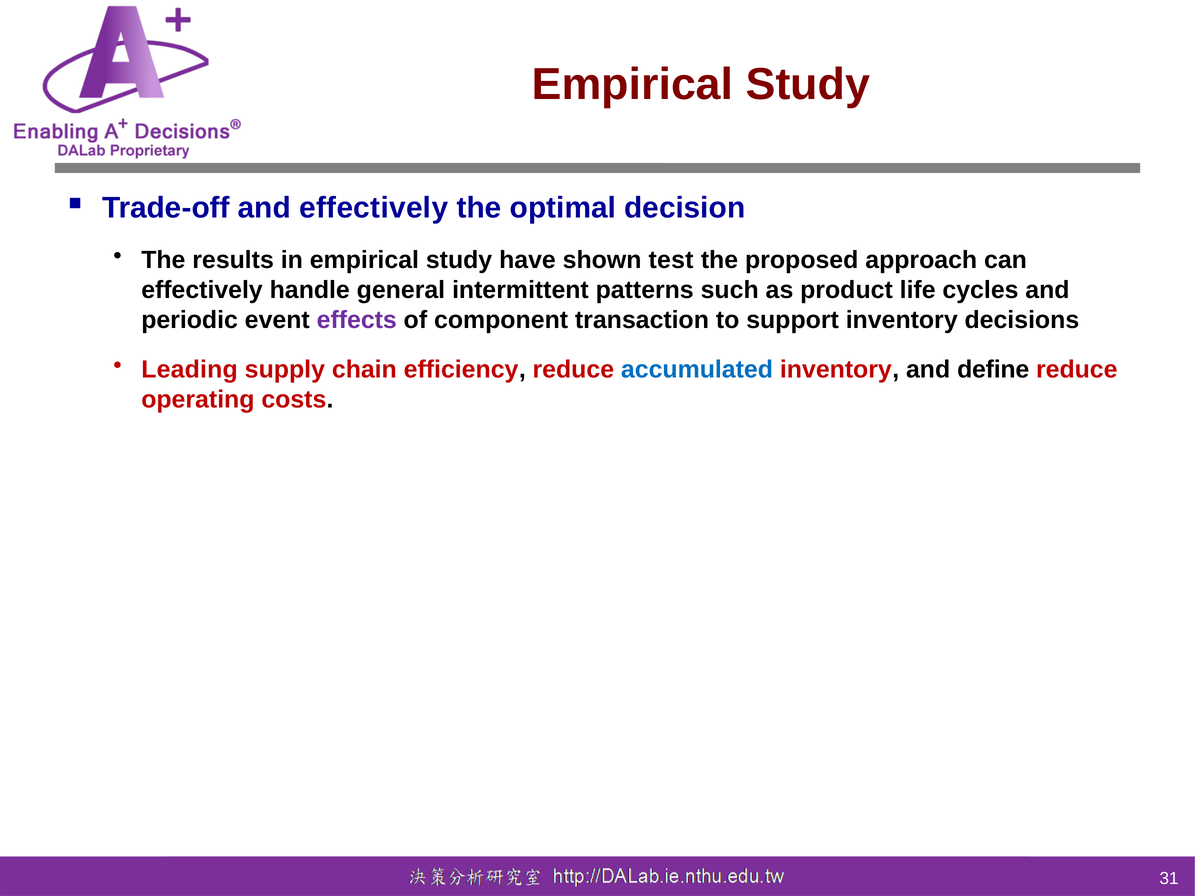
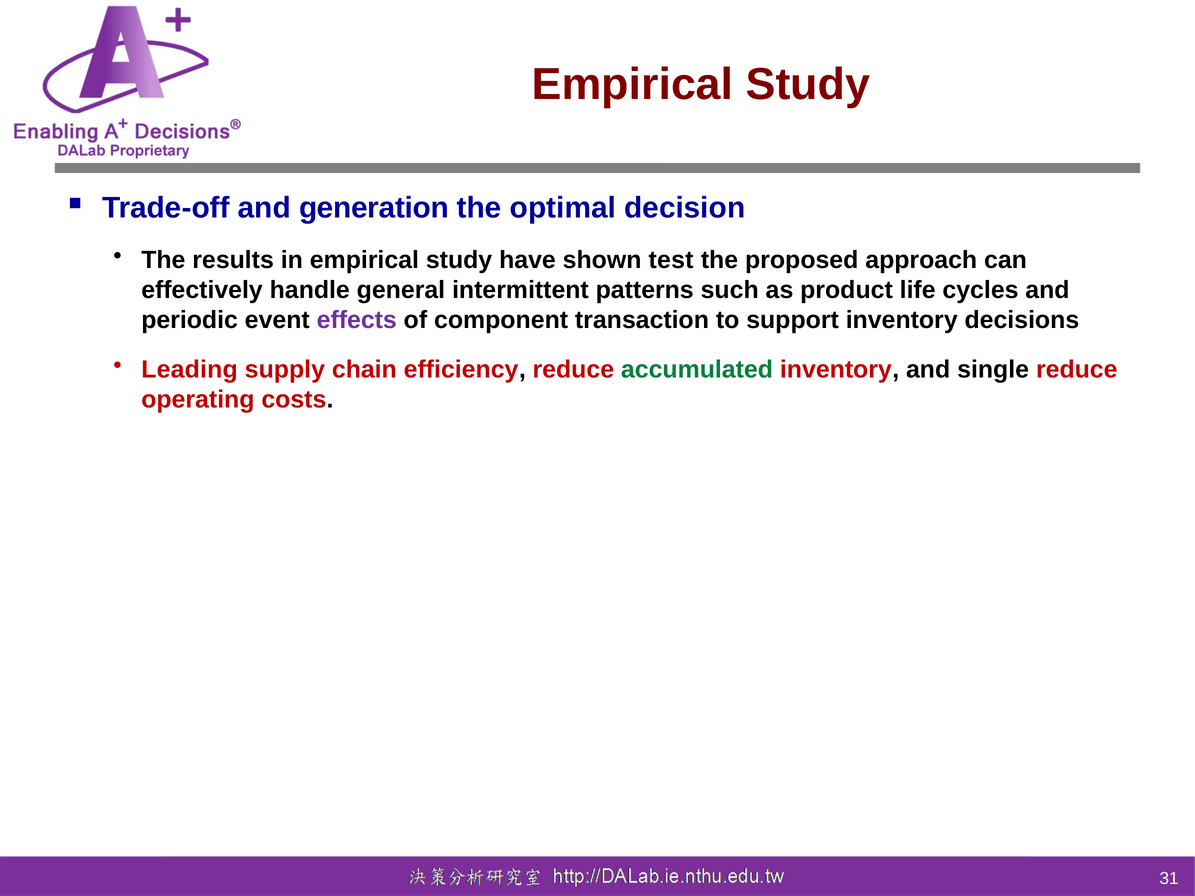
and effectively: effectively -> generation (374, 208)
accumulated colour: blue -> green (697, 370)
define: define -> single (993, 370)
